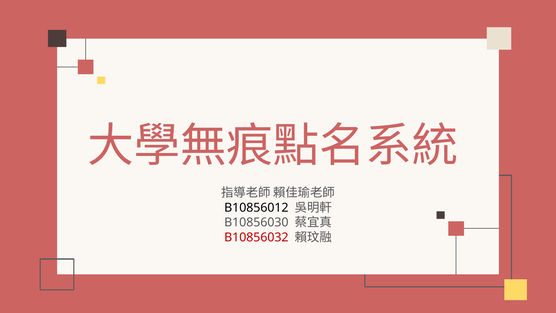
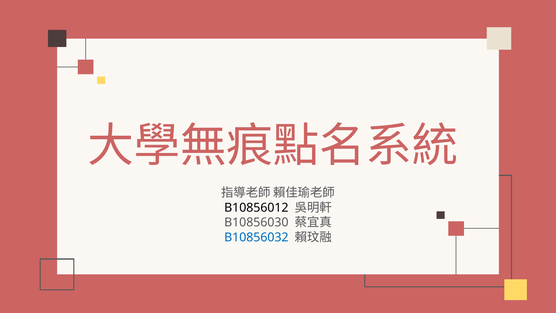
B10856032 colour: red -> blue (256, 237)
